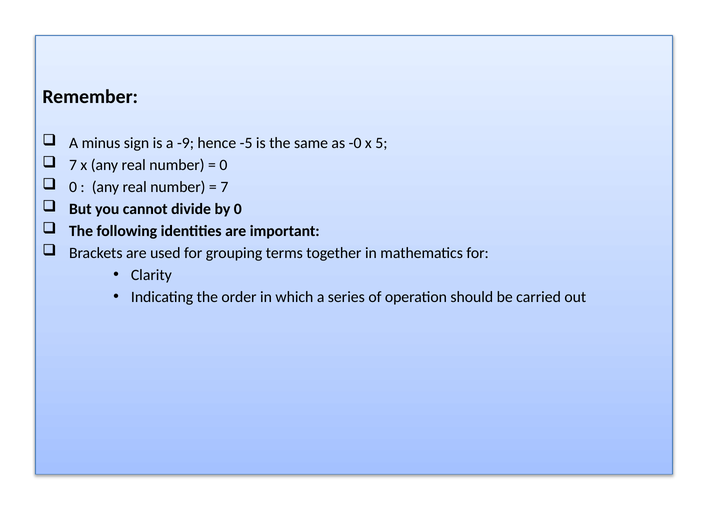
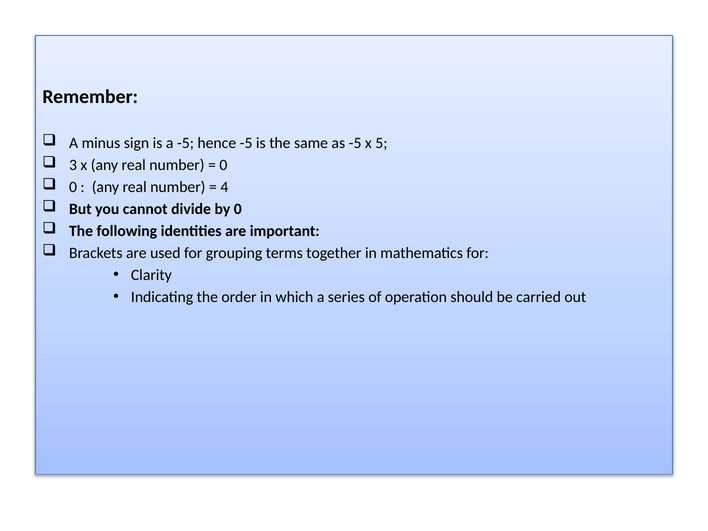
a -9: -9 -> -5 (186, 143)
as -0: -0 -> -5 (355, 143)
7: 7 -> 3 (73, 165)
7: 7 -> 4 (224, 187)
